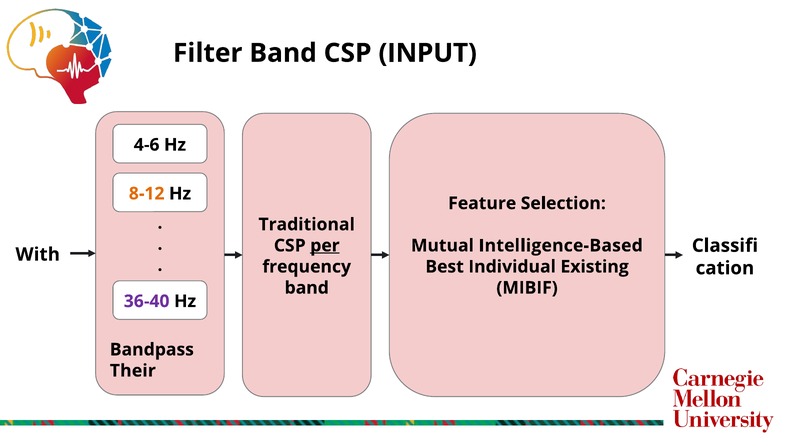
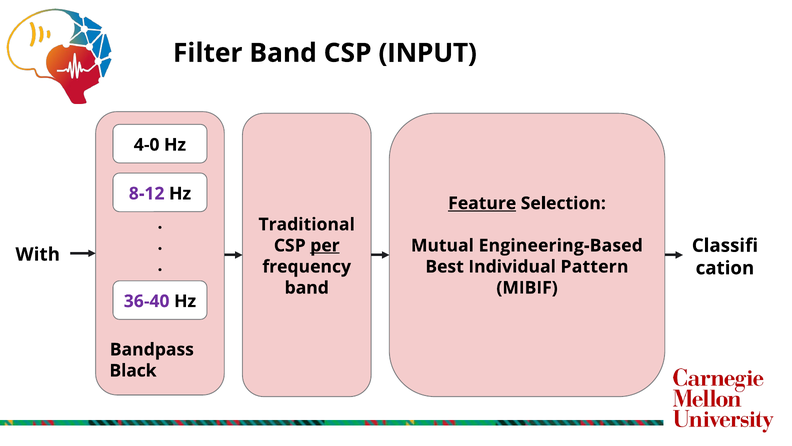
4-6: 4-6 -> 4-0 (147, 145)
8-12 colour: orange -> purple (147, 193)
Feature underline: none -> present (482, 203)
Intelligence-Based: Intelligence-Based -> Engineering-Based (561, 245)
Existing: Existing -> Pattern (594, 266)
Their: Their -> Black (133, 370)
